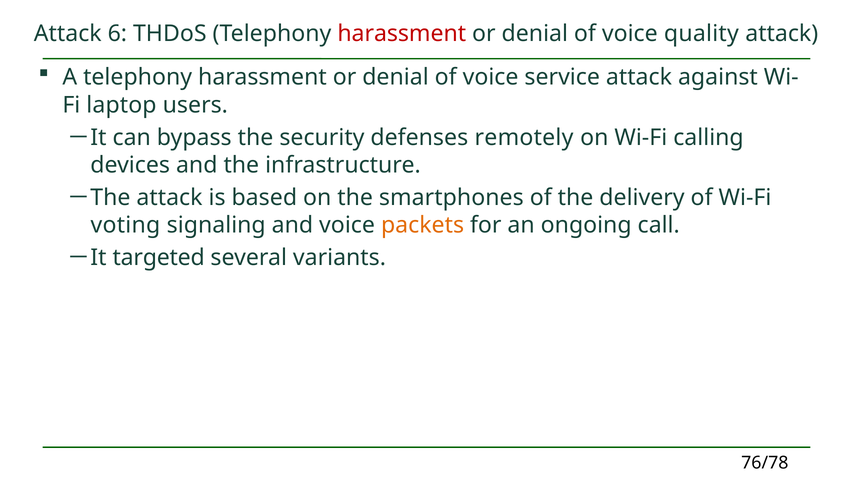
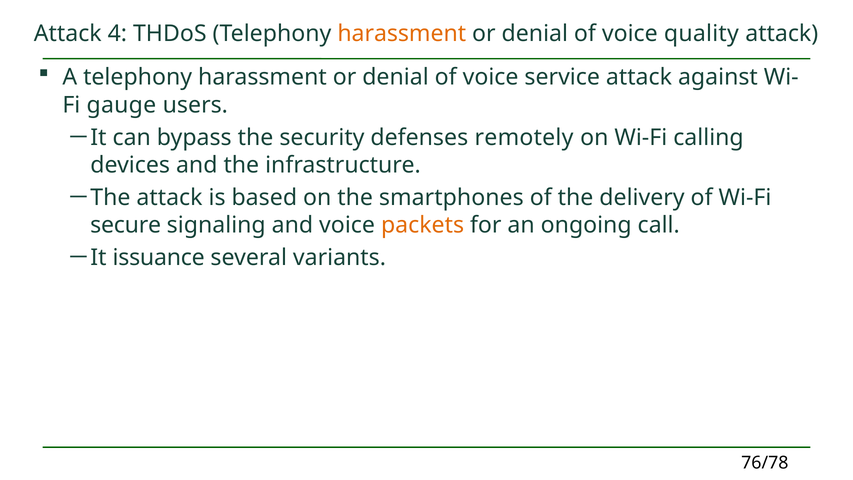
6: 6 -> 4 (117, 34)
harassment colour: red -> orange (402, 34)
laptop: laptop -> gauge (121, 105)
voting: voting -> secure (126, 225)
targeted: targeted -> issuance (159, 257)
